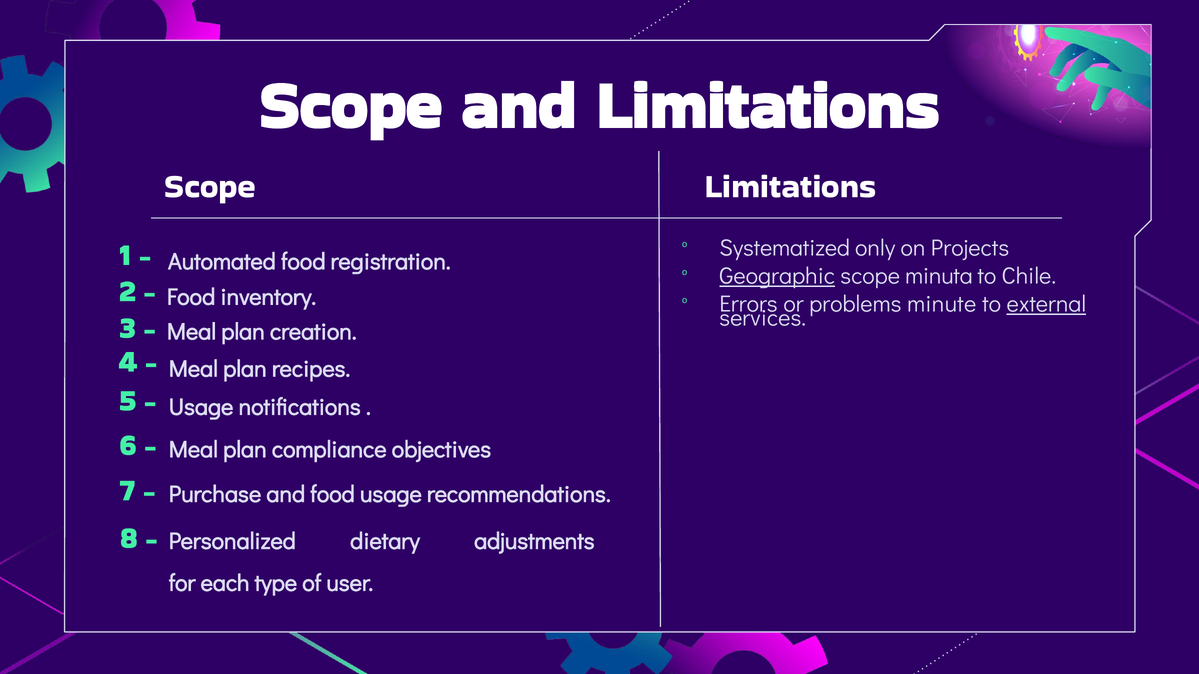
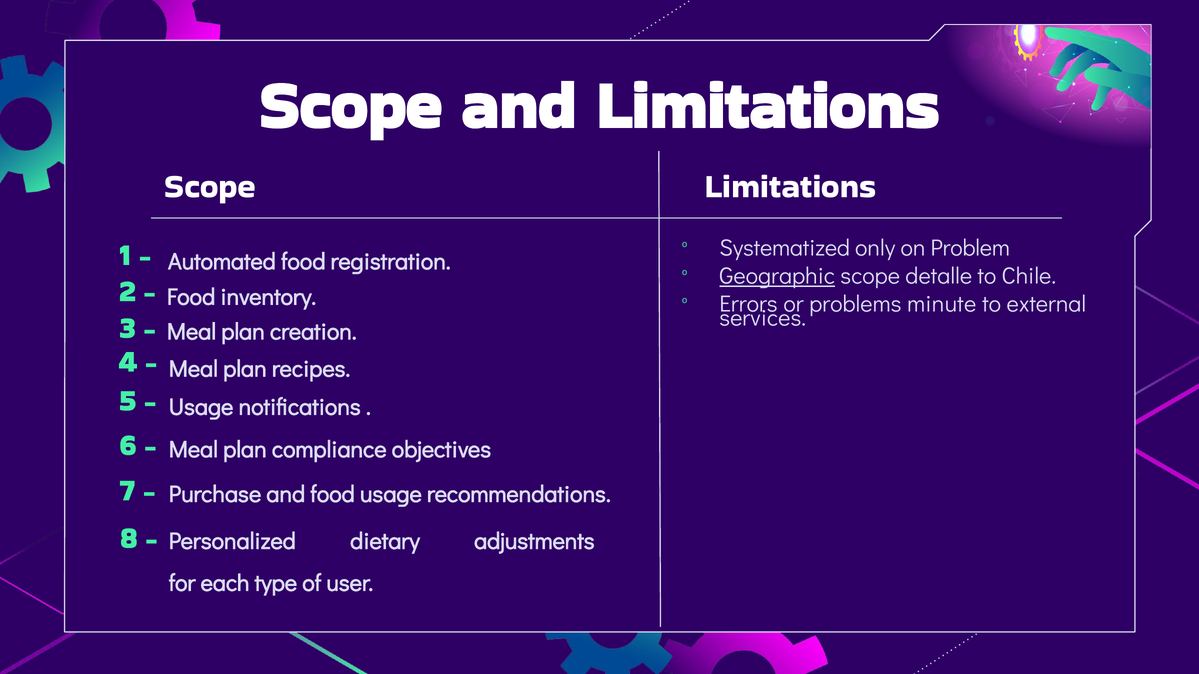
Projects: Projects -> Problem (970, 248)
minuta: minuta -> detalle (939, 276)
external underline: present -> none (1046, 304)
